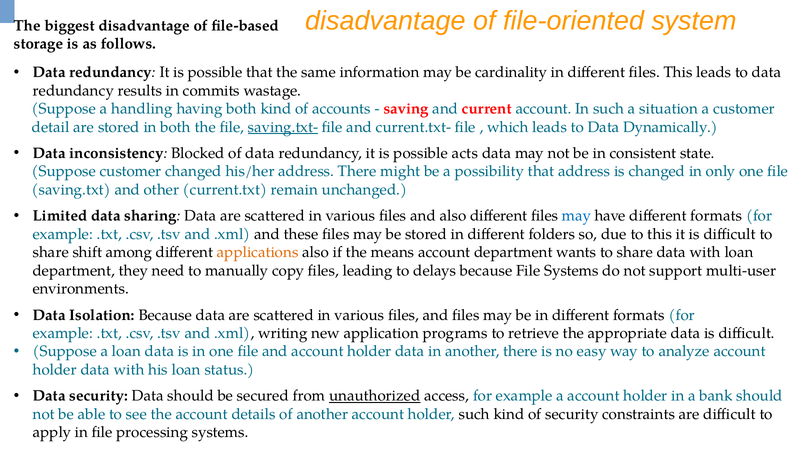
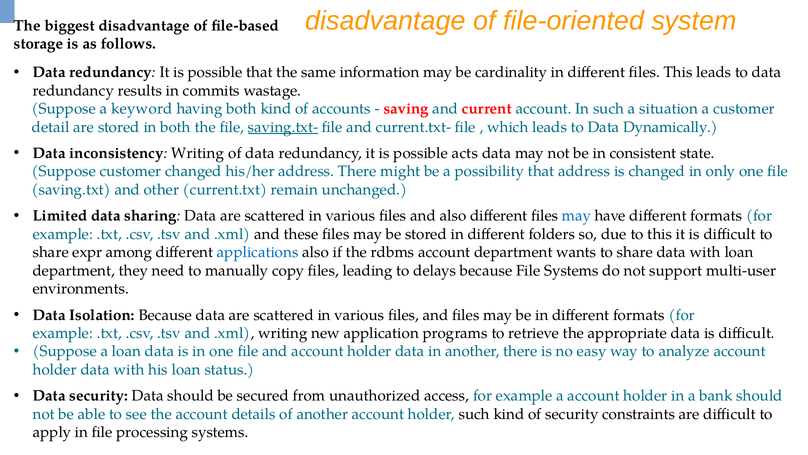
handling: handling -> keyword (142, 109)
inconsistency Blocked: Blocked -> Writing (198, 153)
shift: shift -> expr (87, 252)
applications colour: orange -> blue (258, 252)
means: means -> rdbms (393, 252)
unauthorized underline: present -> none (375, 395)
